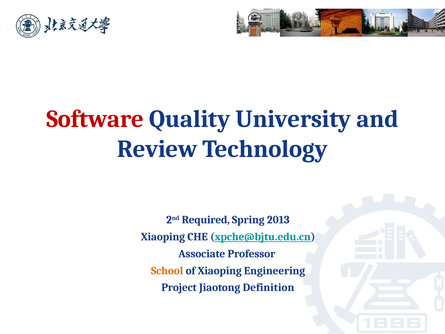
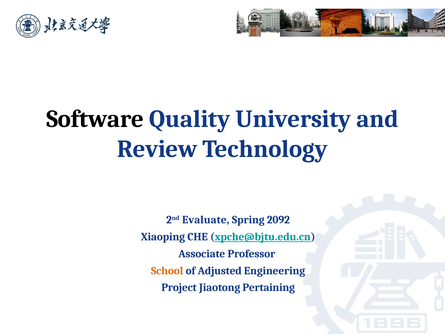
Software colour: red -> black (95, 119)
Required: Required -> Evaluate (206, 220)
2013: 2013 -> 2092 (278, 220)
of Xiaoping: Xiaoping -> Adjusted (220, 271)
Definition: Definition -> Pertaining (269, 287)
